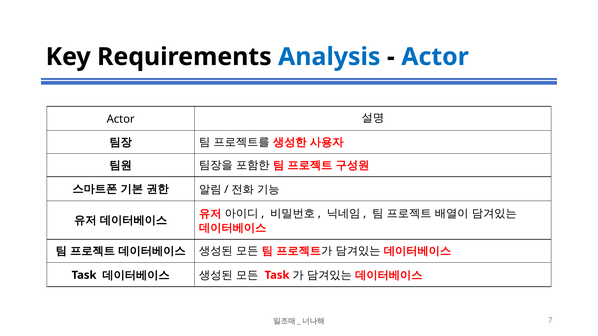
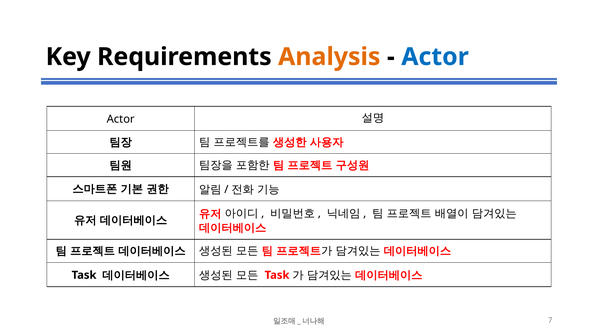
Analysis colour: blue -> orange (329, 57)
